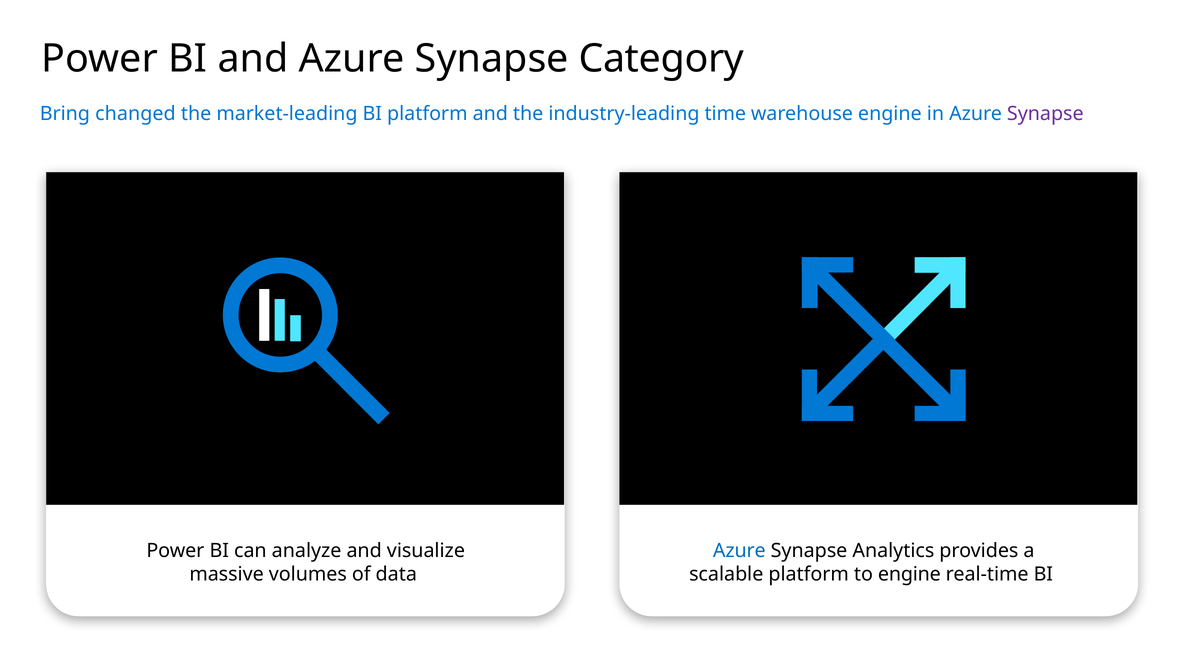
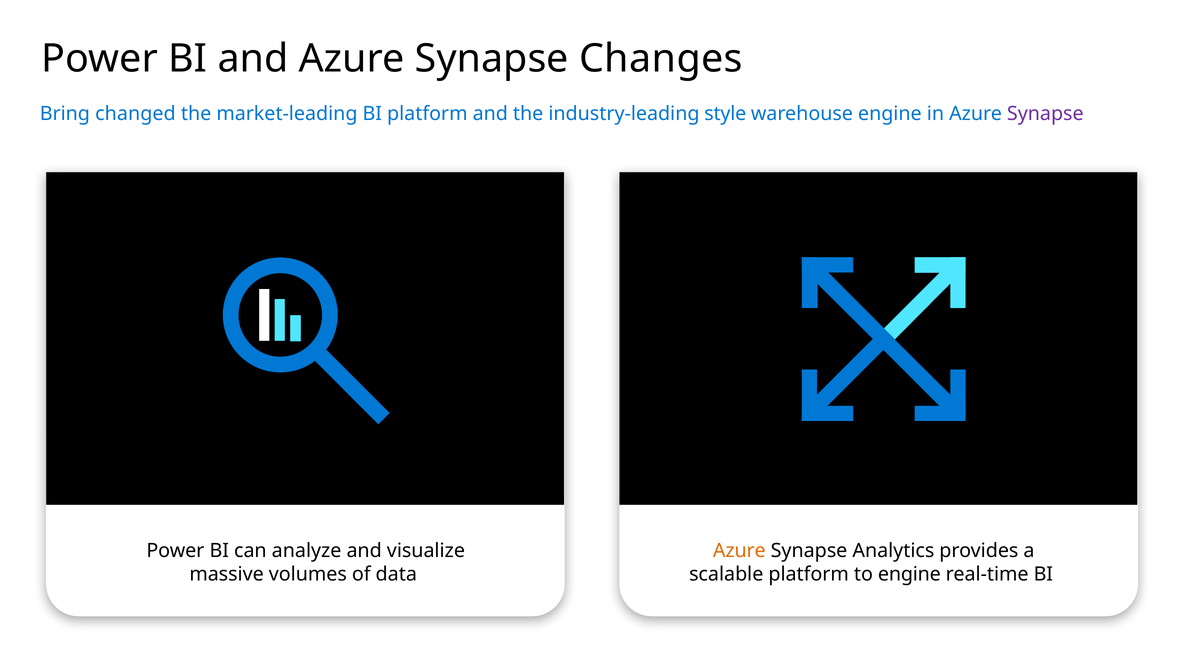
Category: Category -> Changes (661, 59)
time: time -> style (725, 114)
Azure colour: blue -> orange (739, 551)
